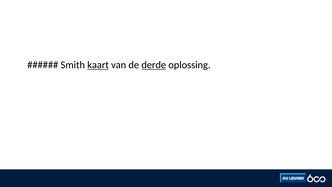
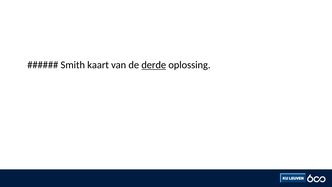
kaart underline: present -> none (98, 65)
